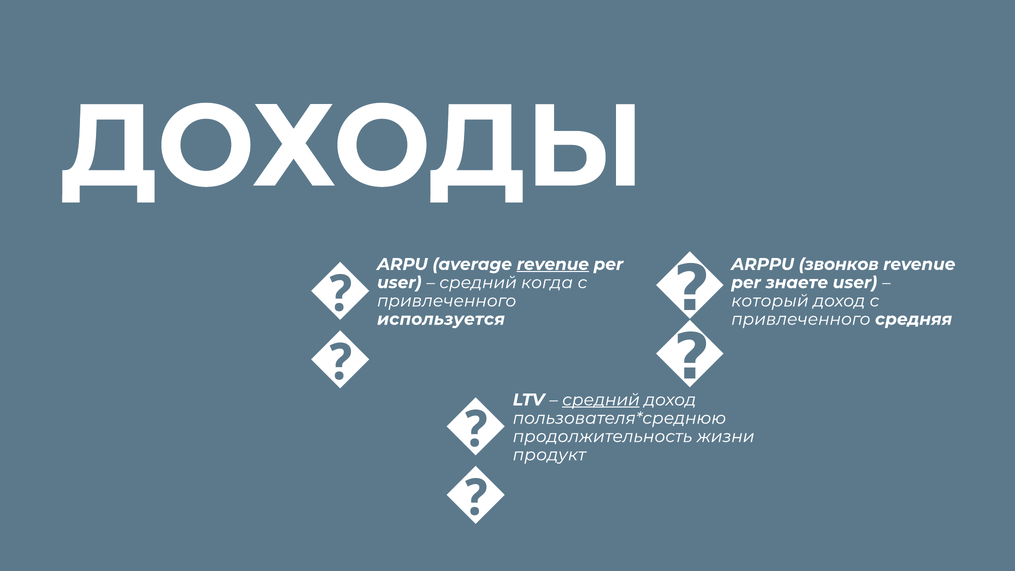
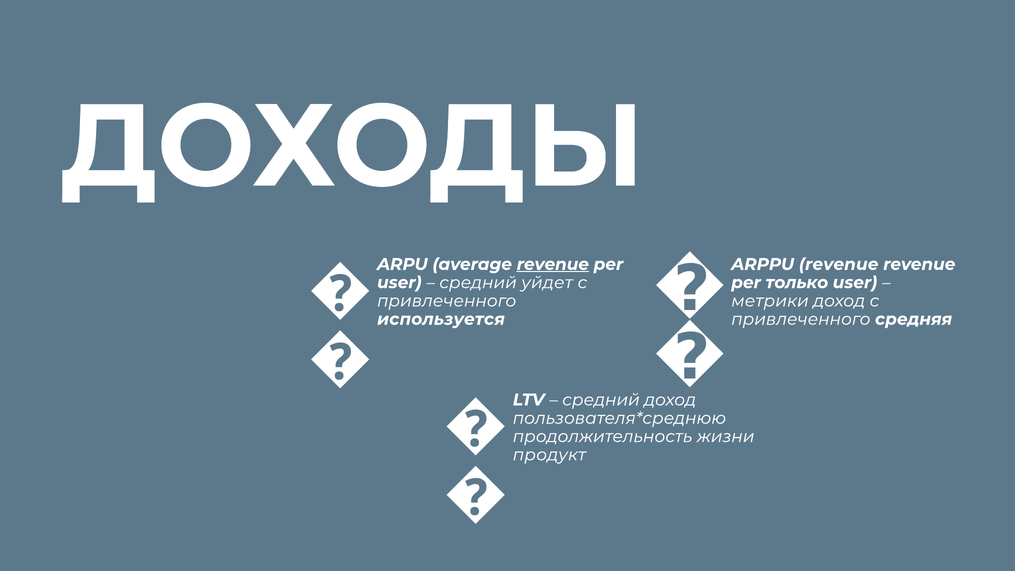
ARPPU звонков: звонков -> revenue (839, 264)
когда: когда -> уйдет (547, 283)
знаете: знаете -> только (797, 283)
который: который -> метрики (770, 301)
средний underline: present -> none (601, 400)
